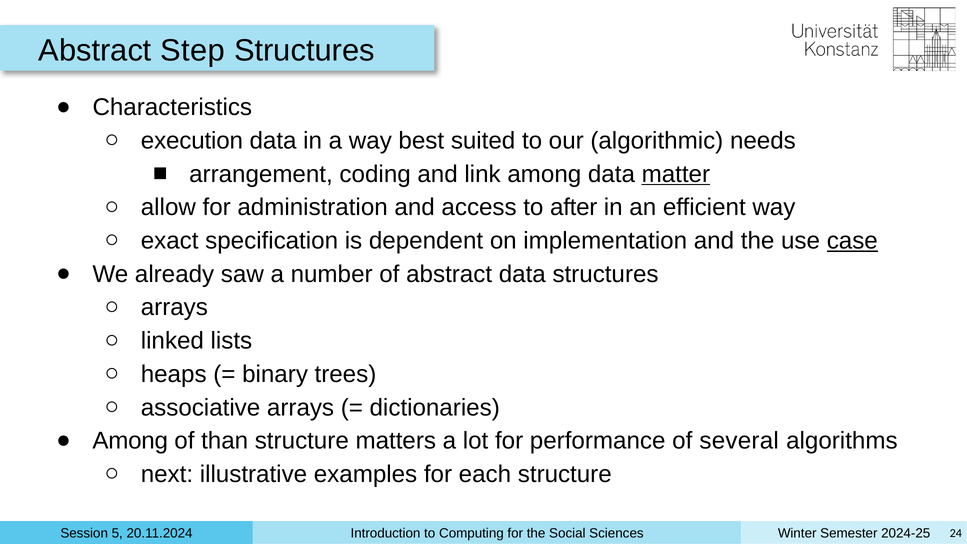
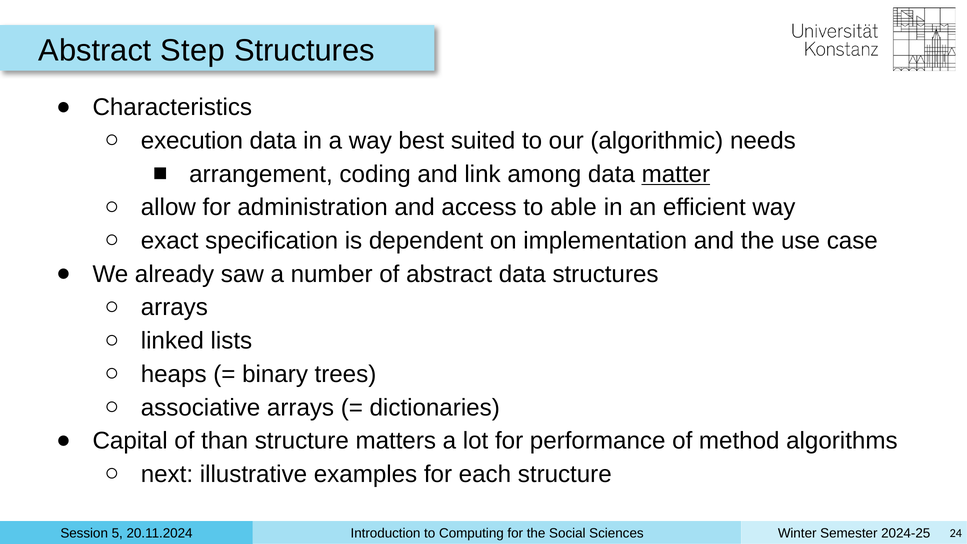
after: after -> able (573, 207)
case underline: present -> none (852, 241)
Among: Among -> Capital (130, 441)
several: several -> method (739, 441)
